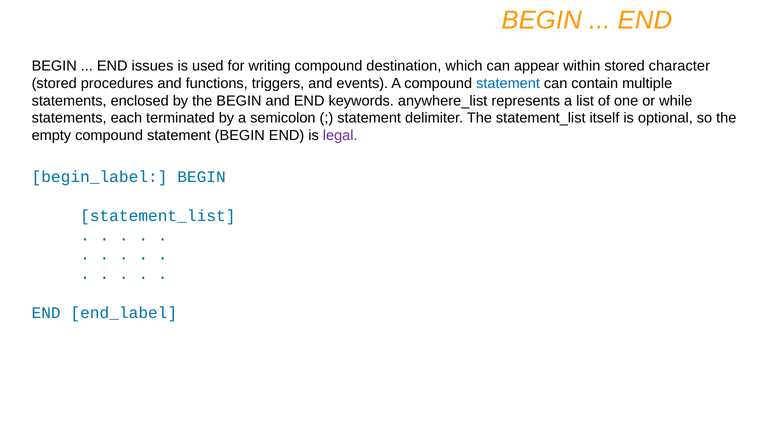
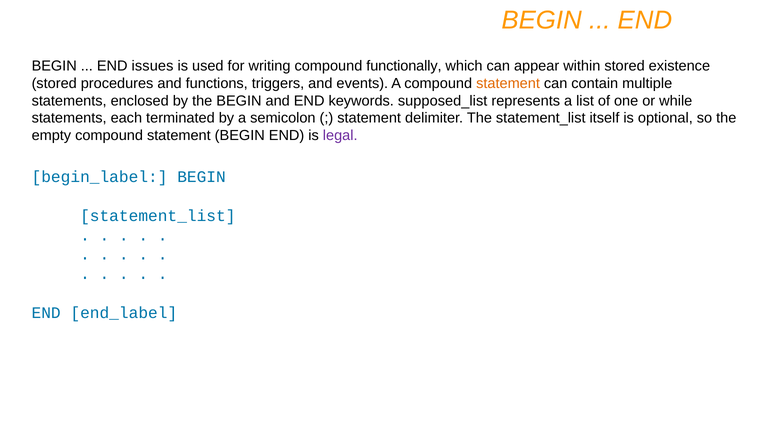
destination: destination -> functionally (404, 66)
character: character -> existence (679, 66)
statement colour: blue -> orange (508, 83)
anywhere_list: anywhere_list -> supposed_list (443, 101)
